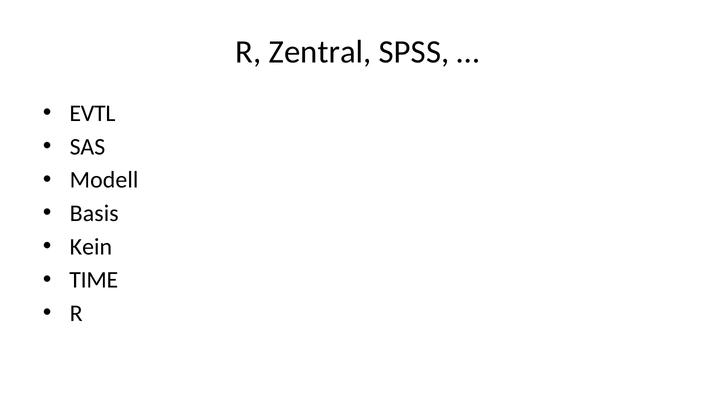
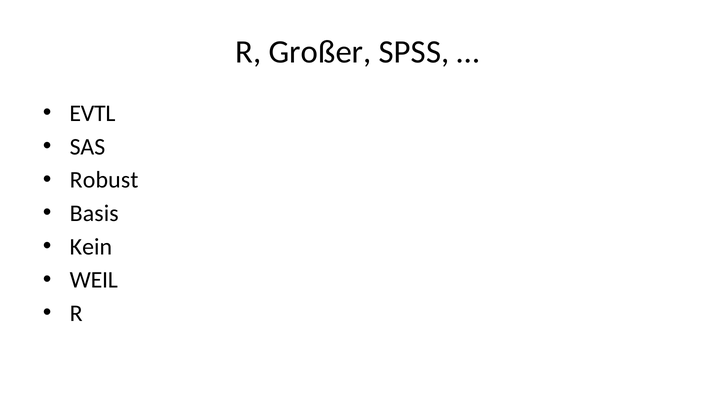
Zentral: Zentral -> Großer (320, 52)
Modell: Modell -> Robust (104, 180)
TIME: TIME -> WEIL (94, 280)
